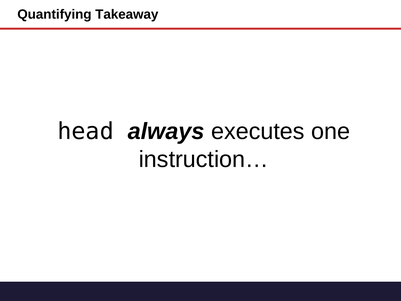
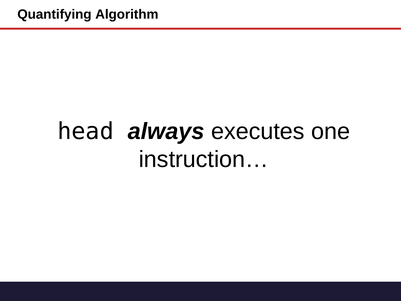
Takeaway: Takeaway -> Algorithm (127, 14)
